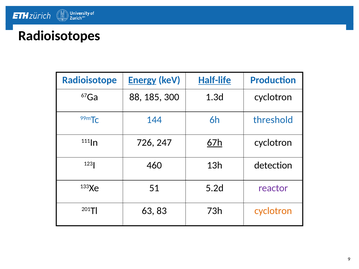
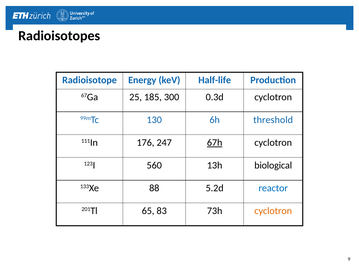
Energy underline: present -> none (142, 80)
Half-life underline: present -> none (215, 80)
88: 88 -> 25 (136, 97)
1.3d: 1.3d -> 0.3d (215, 97)
144: 144 -> 130 (154, 120)
726: 726 -> 176 (146, 143)
460: 460 -> 560 (154, 166)
detection: detection -> biological (273, 166)
51: 51 -> 88 (154, 188)
reactor colour: purple -> blue (273, 188)
63: 63 -> 65 (148, 211)
